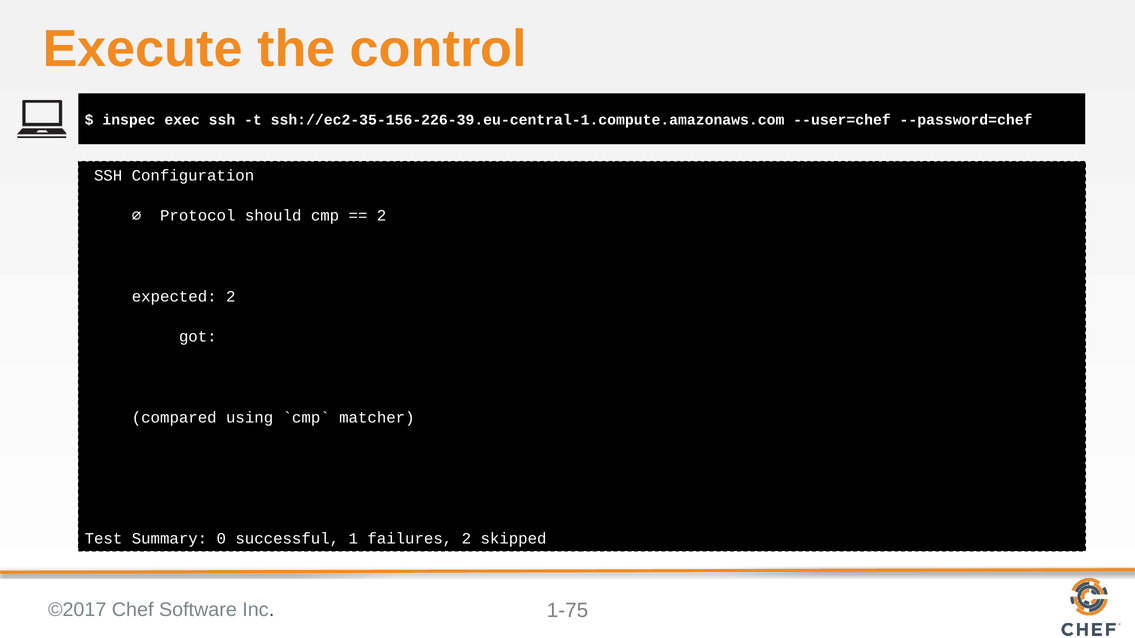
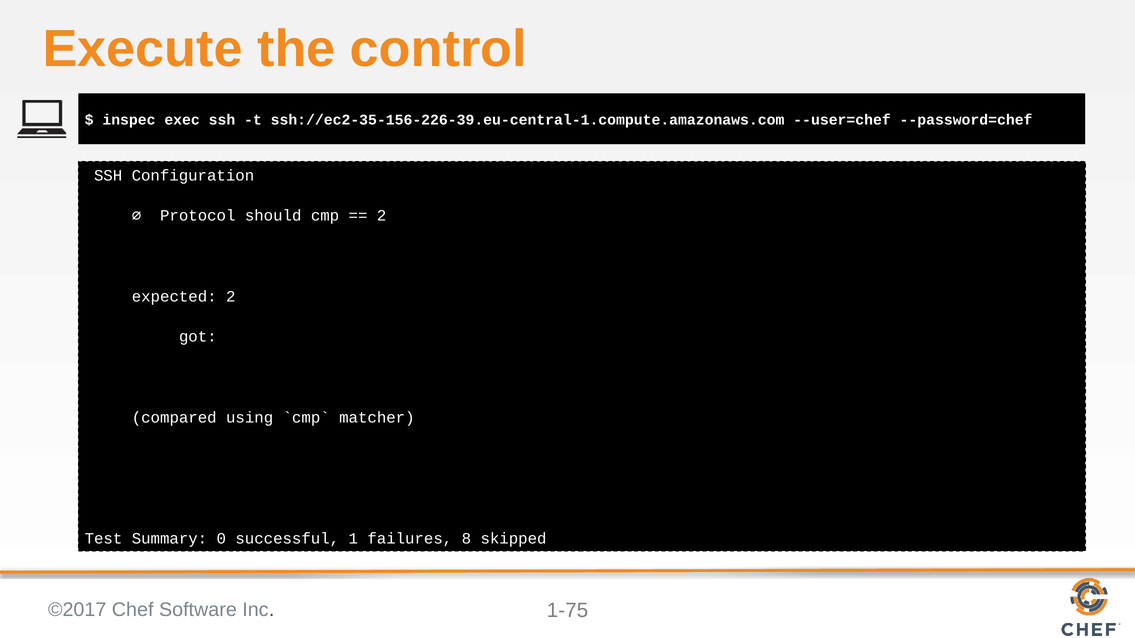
failures 2: 2 -> 8 (466, 539)
